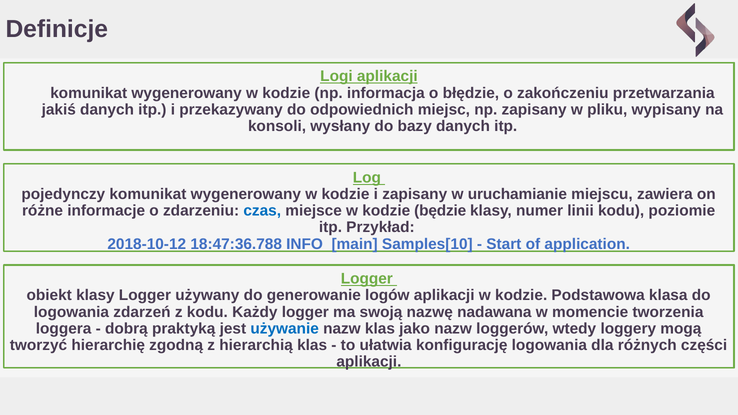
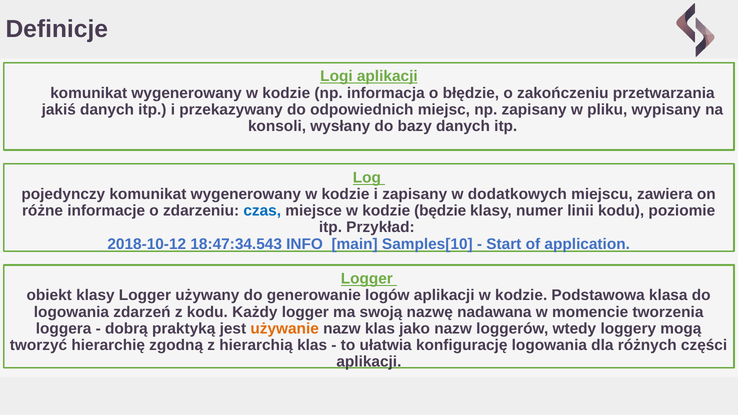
uruchamianie: uruchamianie -> dodatkowych (517, 194)
18:47:36.788: 18:47:36.788 -> 18:47:34.543 (236, 244)
używanie colour: blue -> orange (285, 329)
